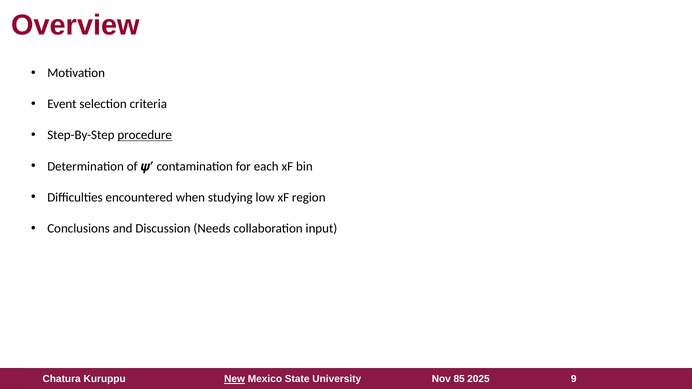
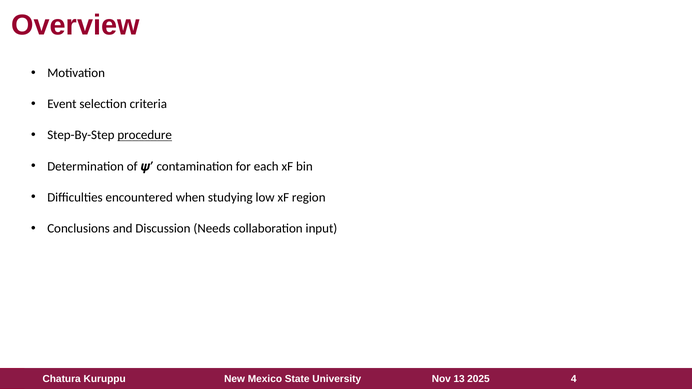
New underline: present -> none (235, 379)
85: 85 -> 13 (459, 379)
9: 9 -> 4 (574, 379)
